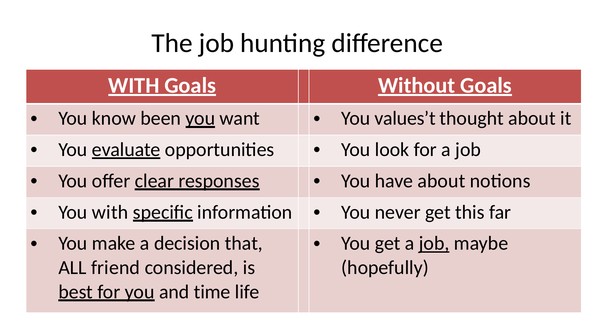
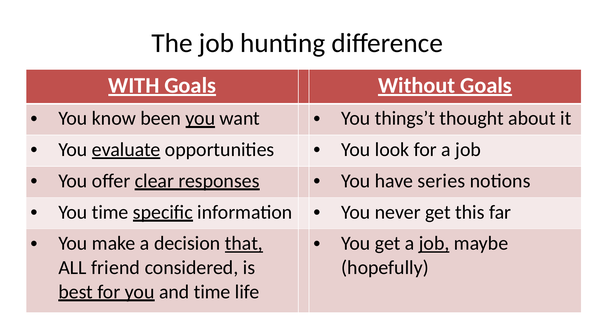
values’t: values’t -> things’t (405, 118)
have about: about -> series (441, 181)
You with: with -> time (110, 212)
that underline: none -> present (244, 243)
